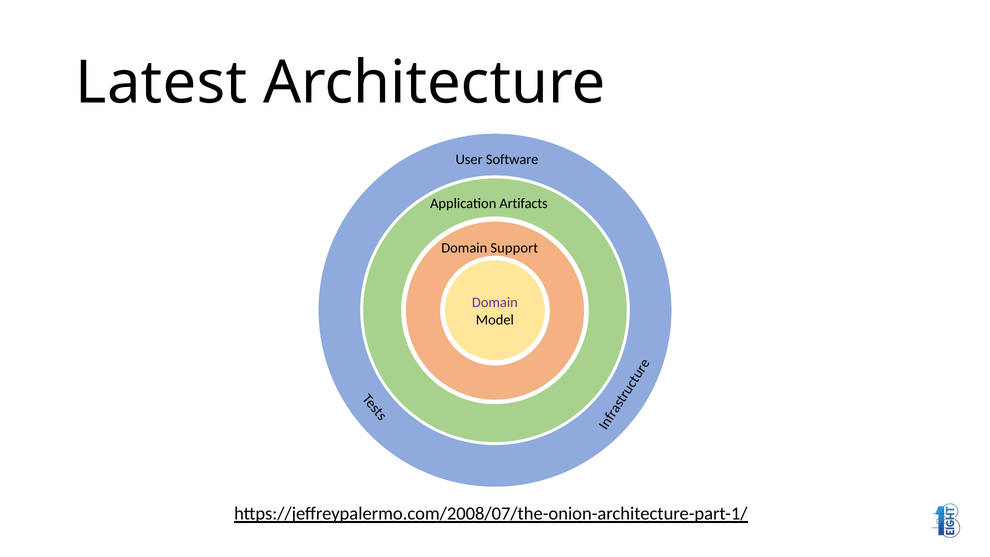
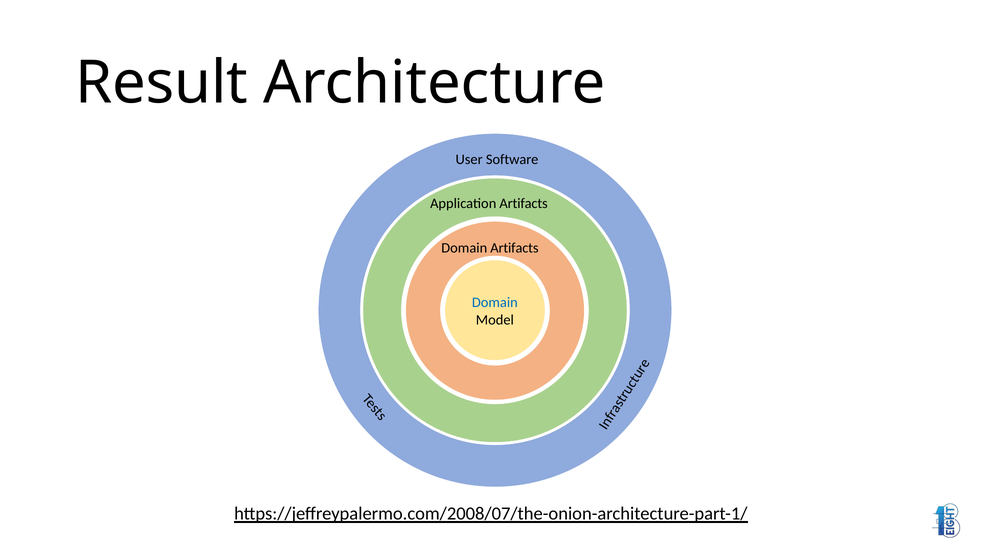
Latest: Latest -> Result (162, 83)
Domain Support: Support -> Artifacts (514, 248)
Domain colour: purple -> blue (495, 302)
